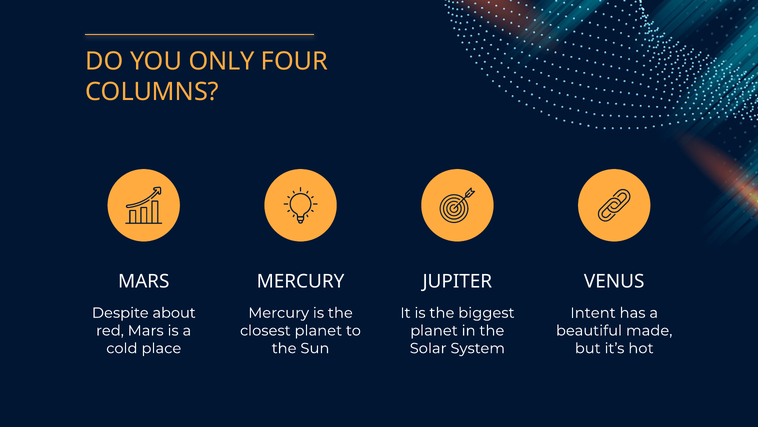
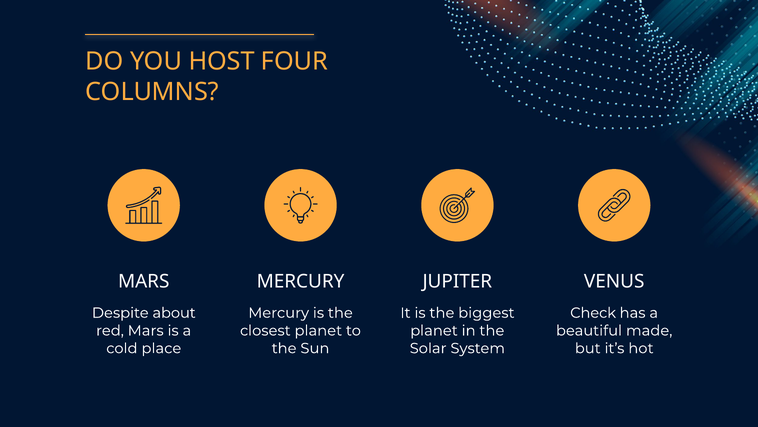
ONLY: ONLY -> HOST (222, 61)
Intent: Intent -> Check (593, 312)
